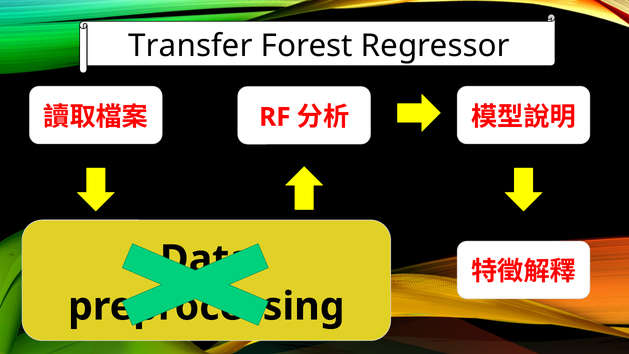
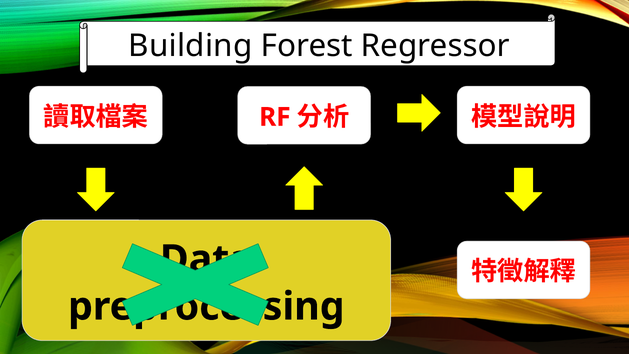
Transfer: Transfer -> Building (190, 46)
